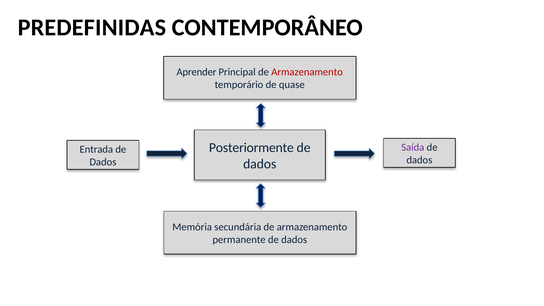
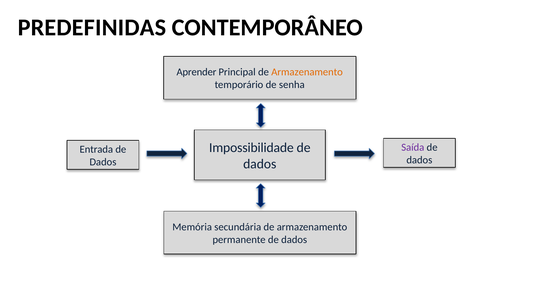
Armazenamento colour: red -> orange (307, 72)
quase: quase -> senha (292, 85)
Posteriormente: Posteriormente -> Impossibilidade (251, 148)
